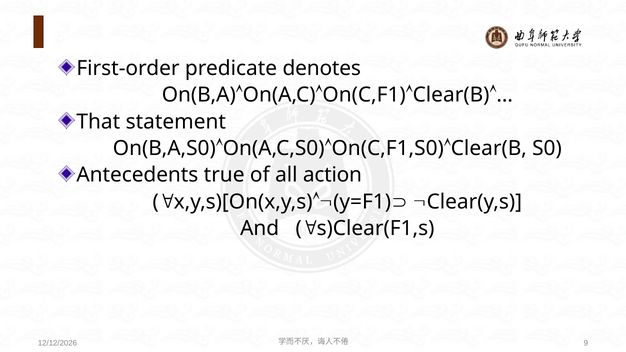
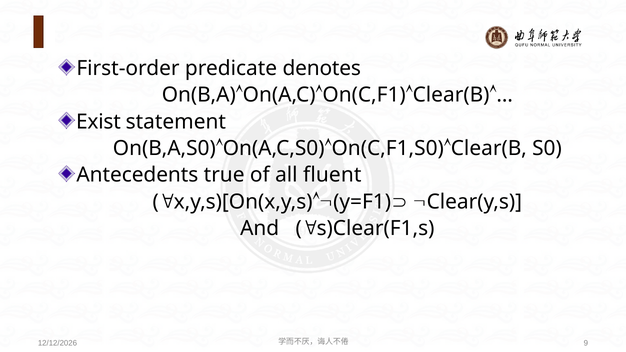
That: That -> Exist (98, 122)
action: action -> fluent (332, 175)
